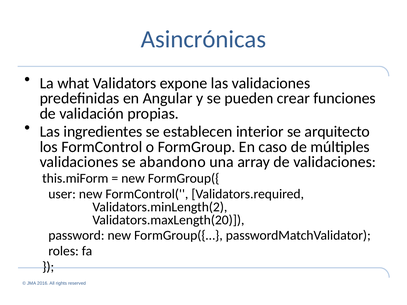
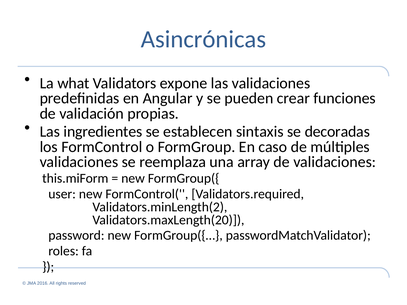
interior: interior -> sintaxis (260, 132)
arquitecto: arquitecto -> decoradas (337, 132)
abandono: abandono -> reemplaza (173, 162)
